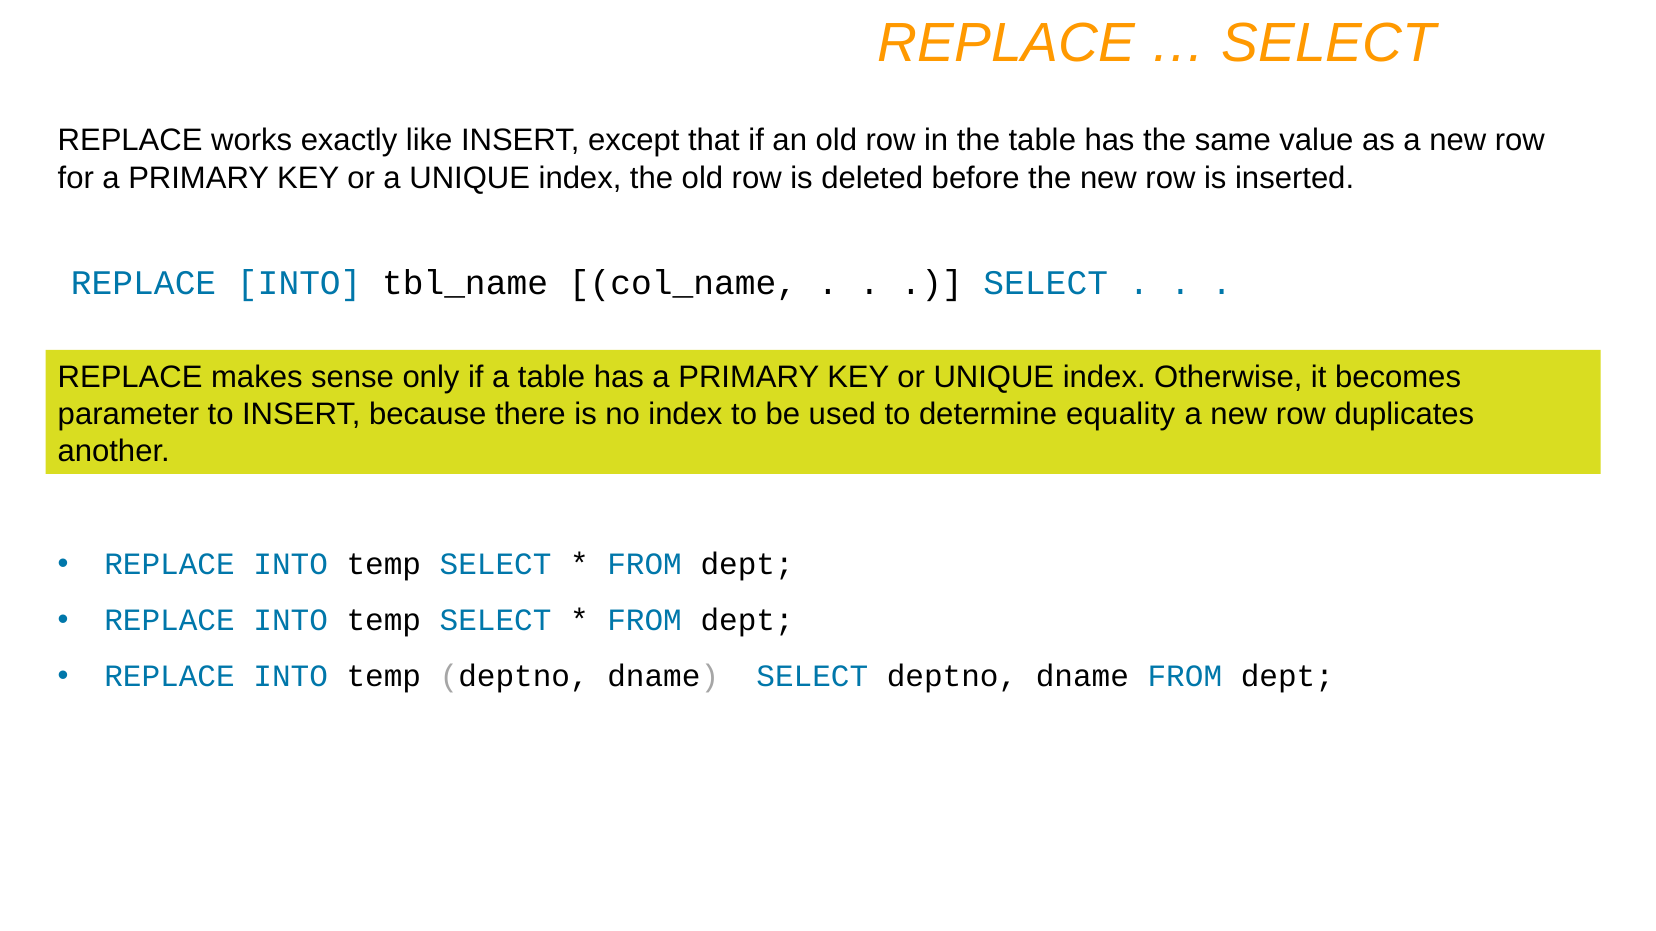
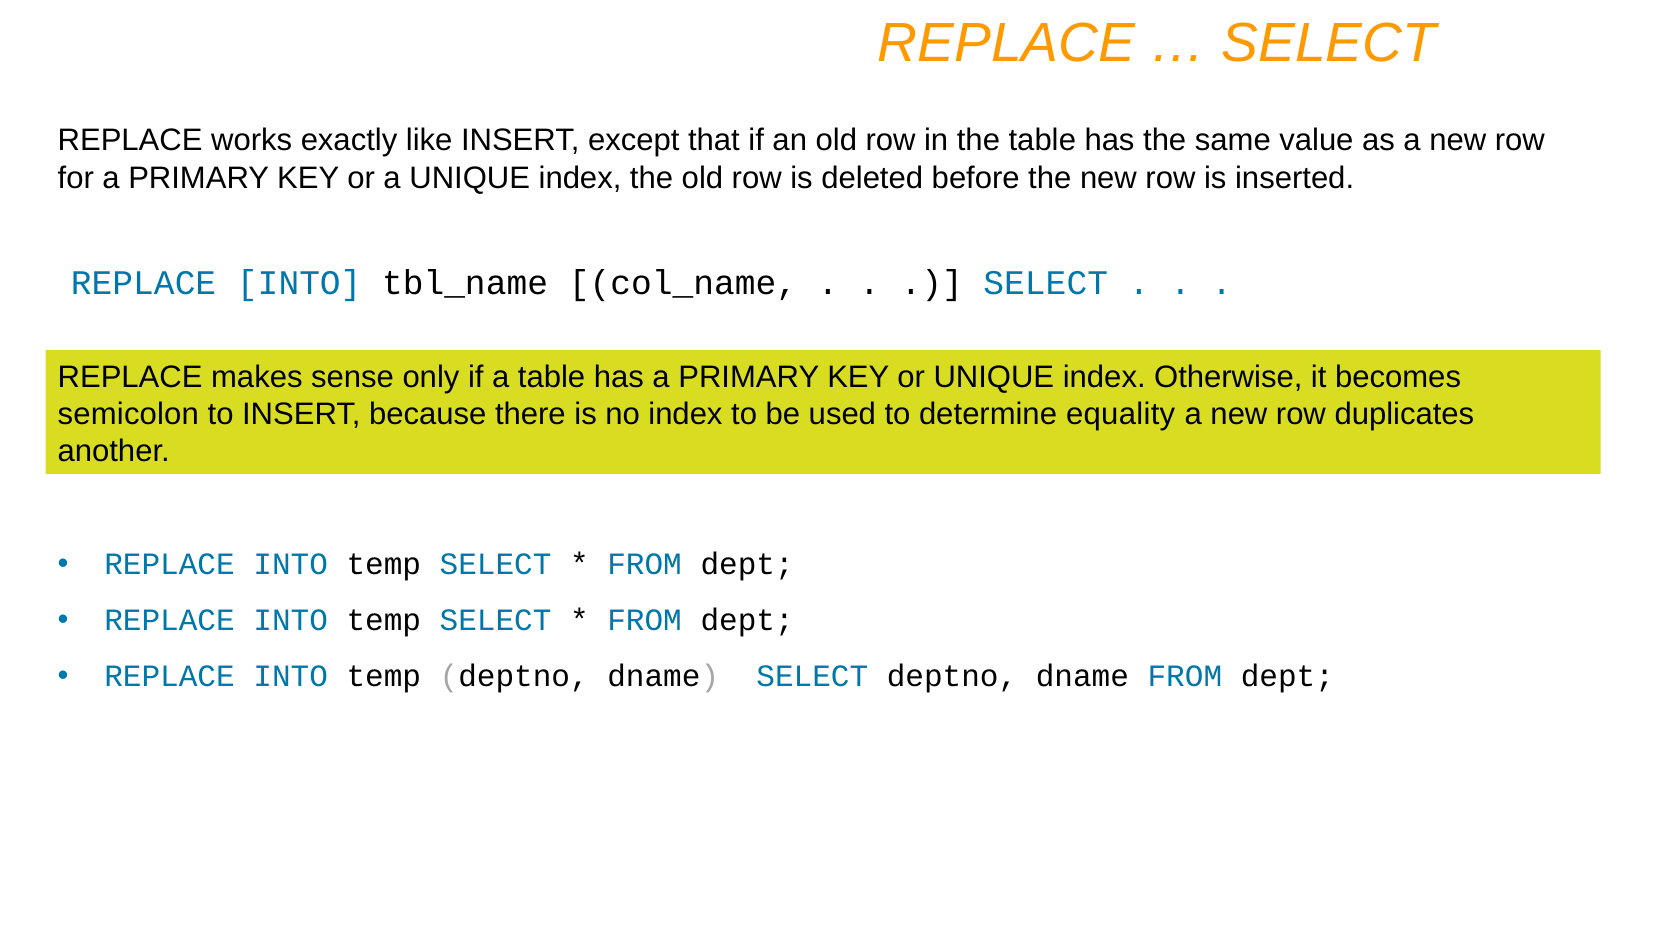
parameter: parameter -> semicolon (128, 414)
